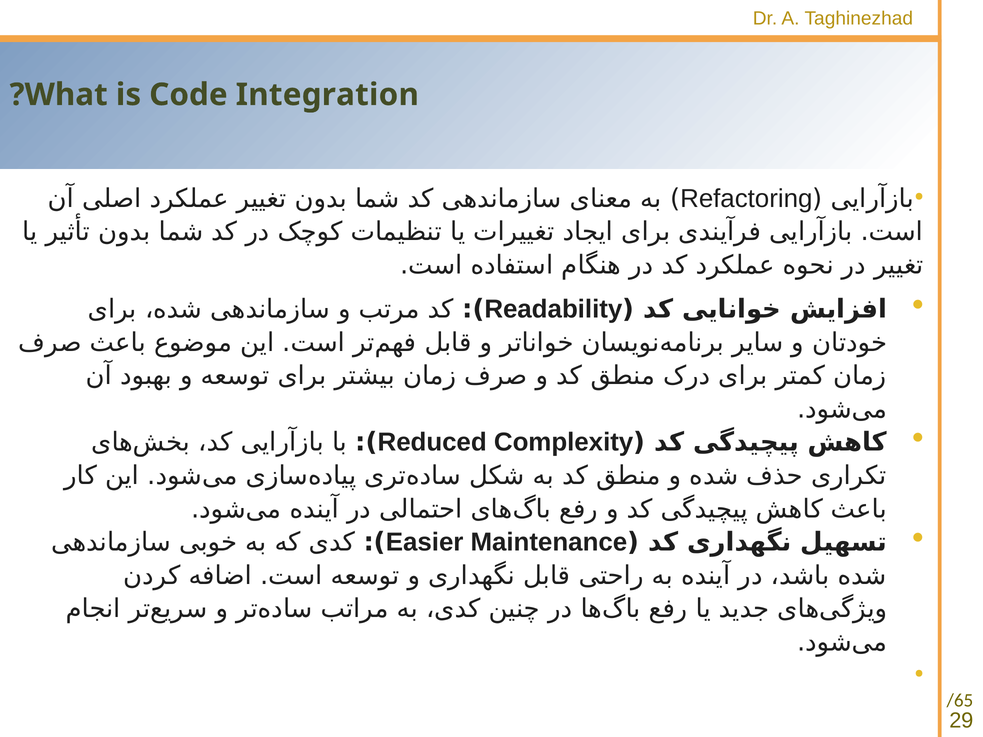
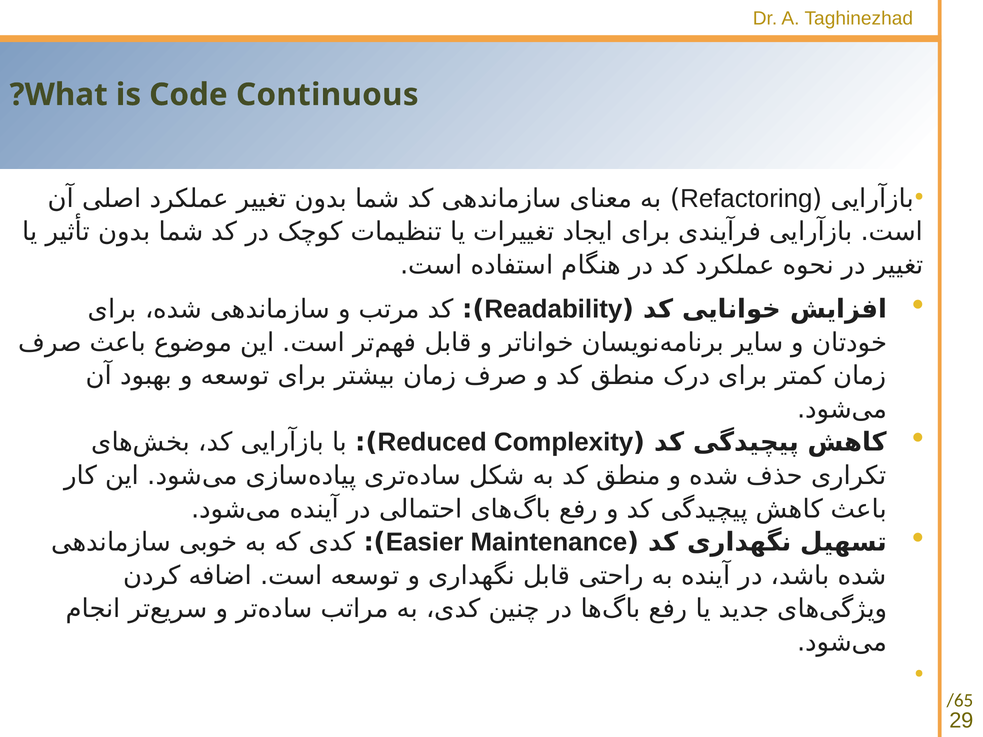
Integration: Integration -> Continuous (327, 95)
